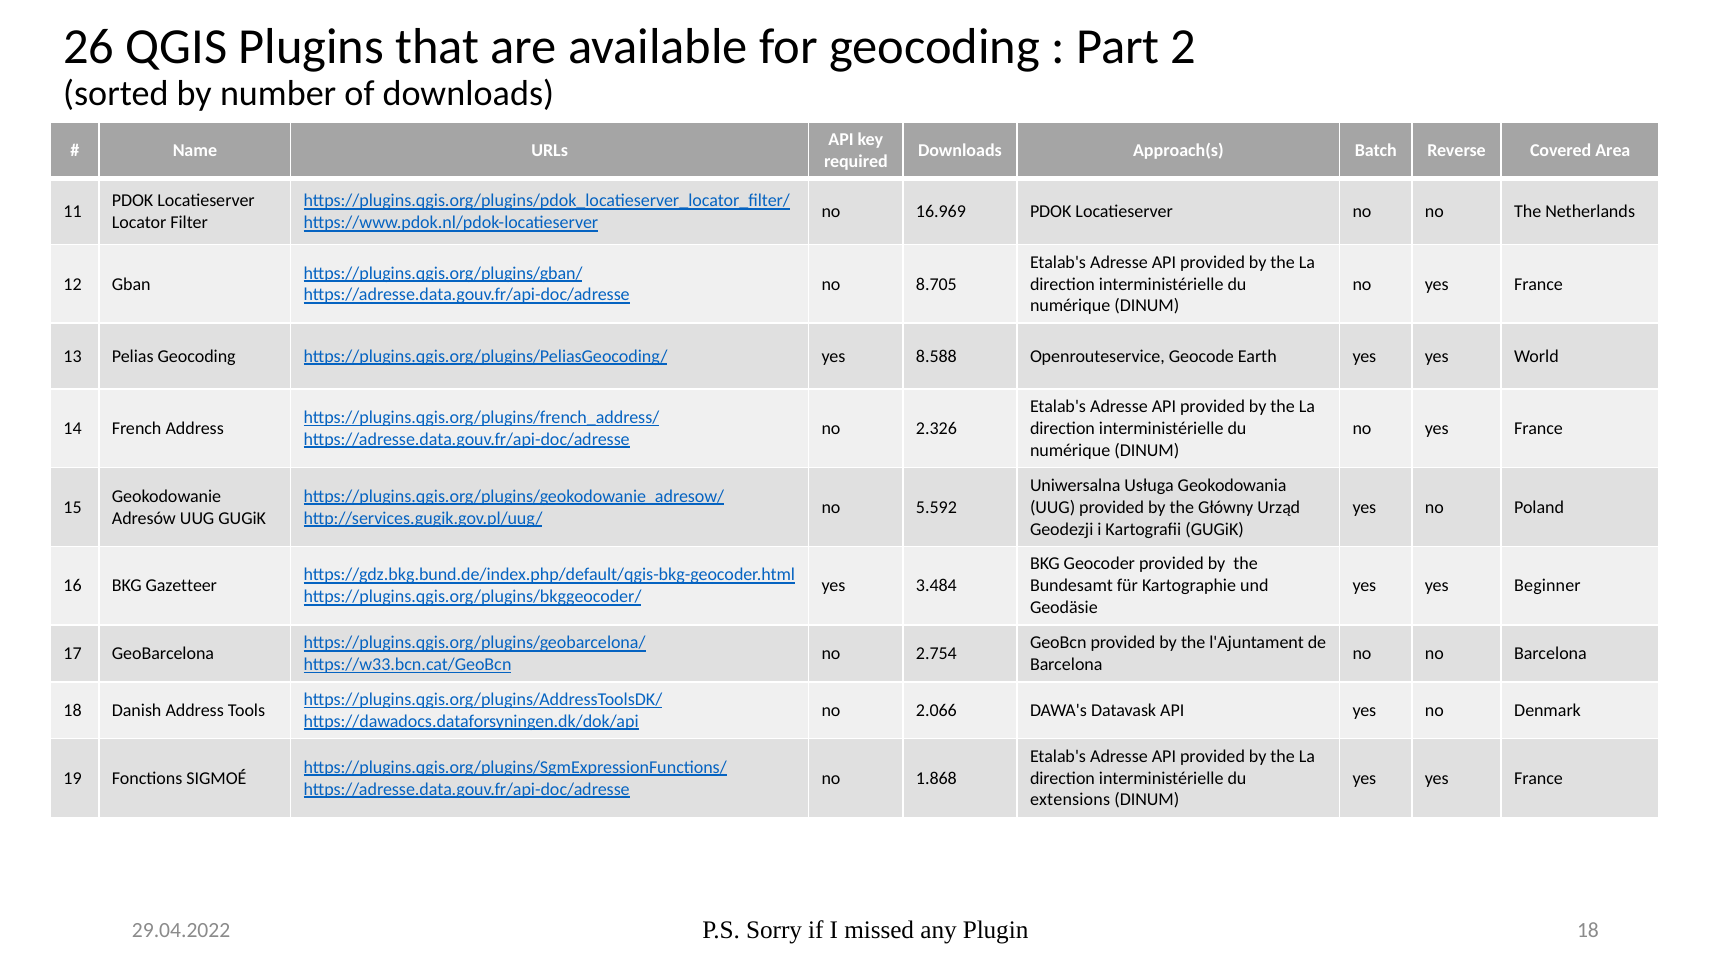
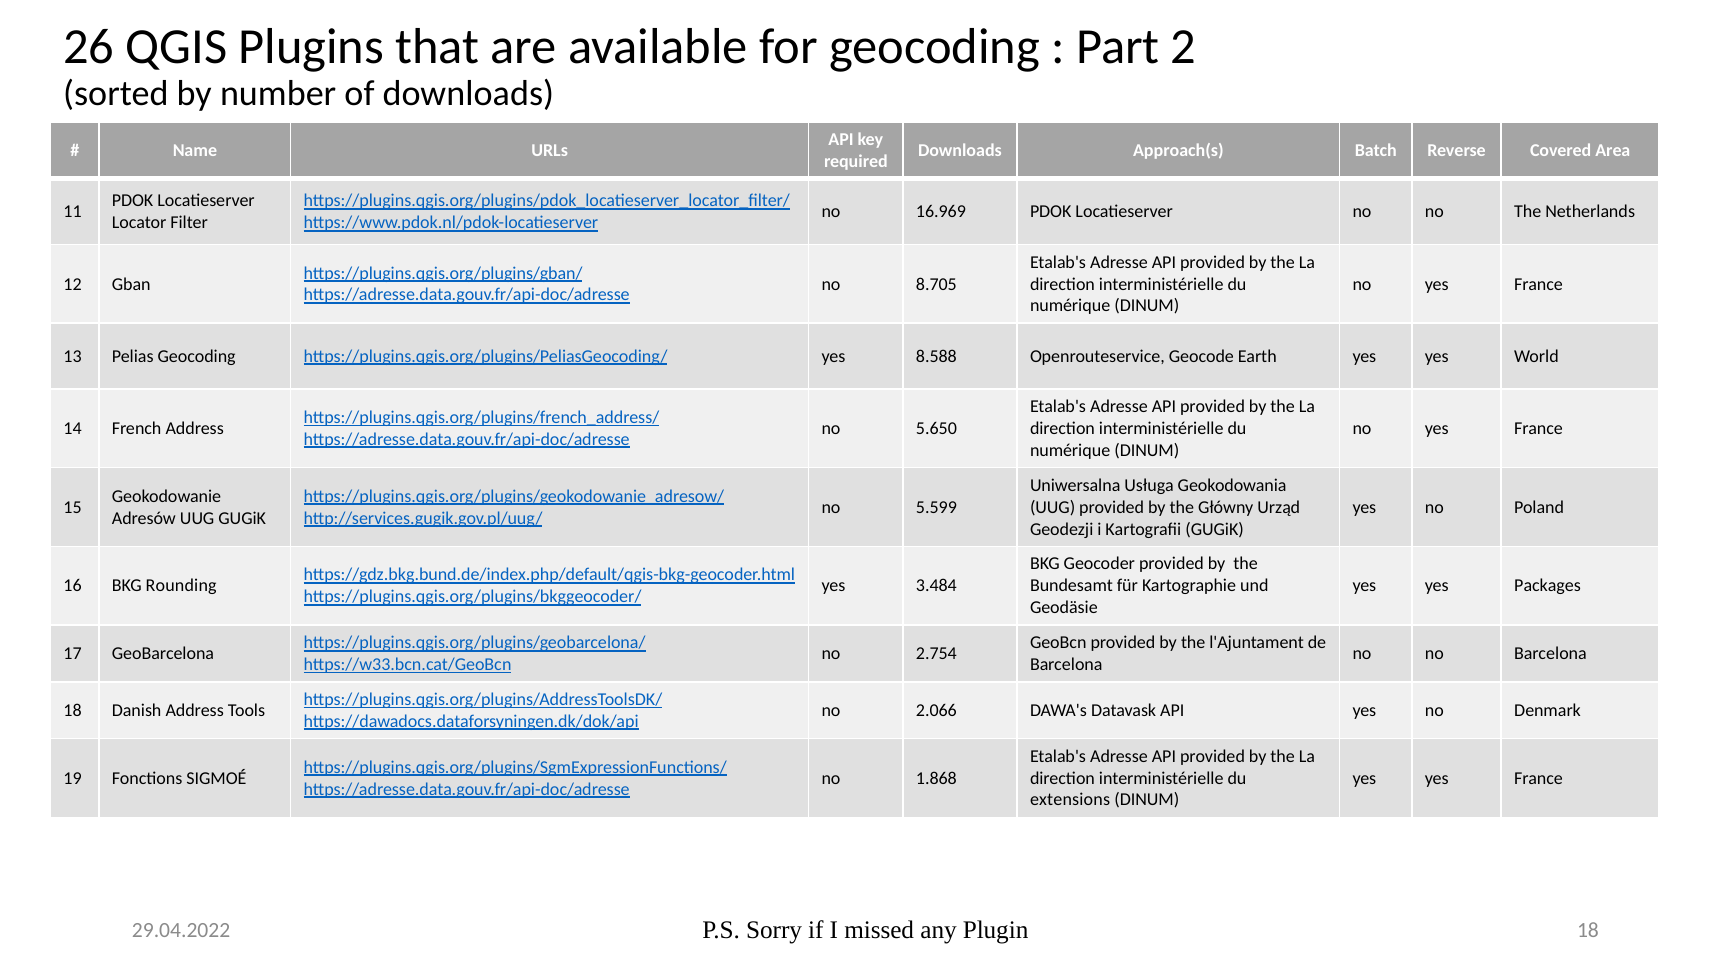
2.326: 2.326 -> 5.650 (936, 428)
5.592: 5.592 -> 5.599 (936, 507)
Gazetteer: Gazetteer -> Rounding (181, 586)
Beginner: Beginner -> Packages (1548, 586)
